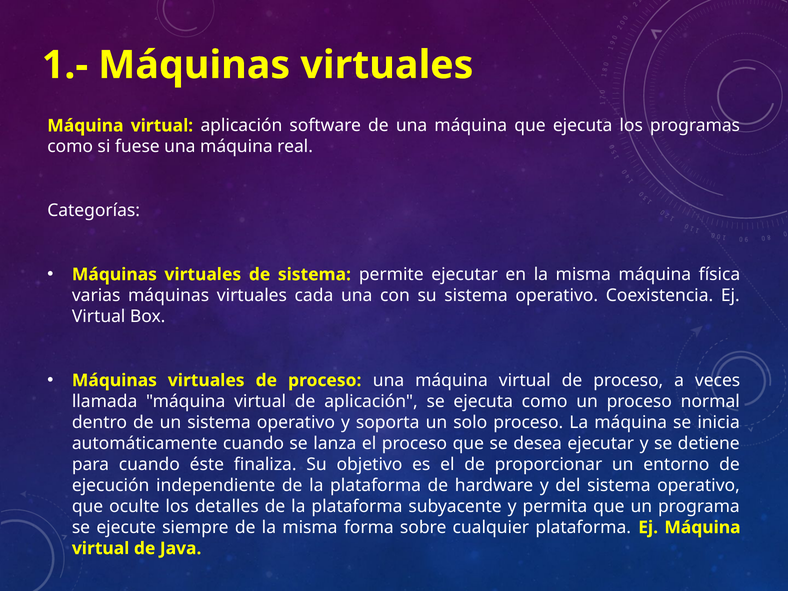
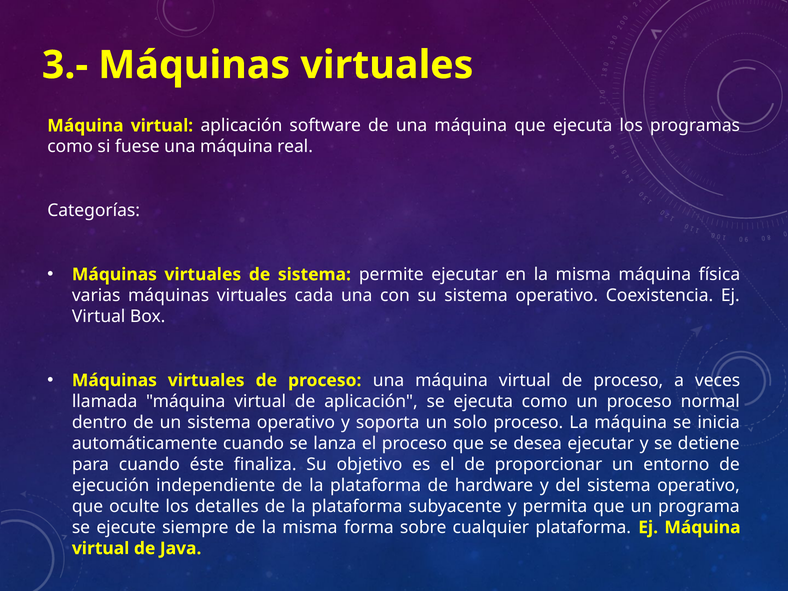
1.-: 1.- -> 3.- (65, 65)
